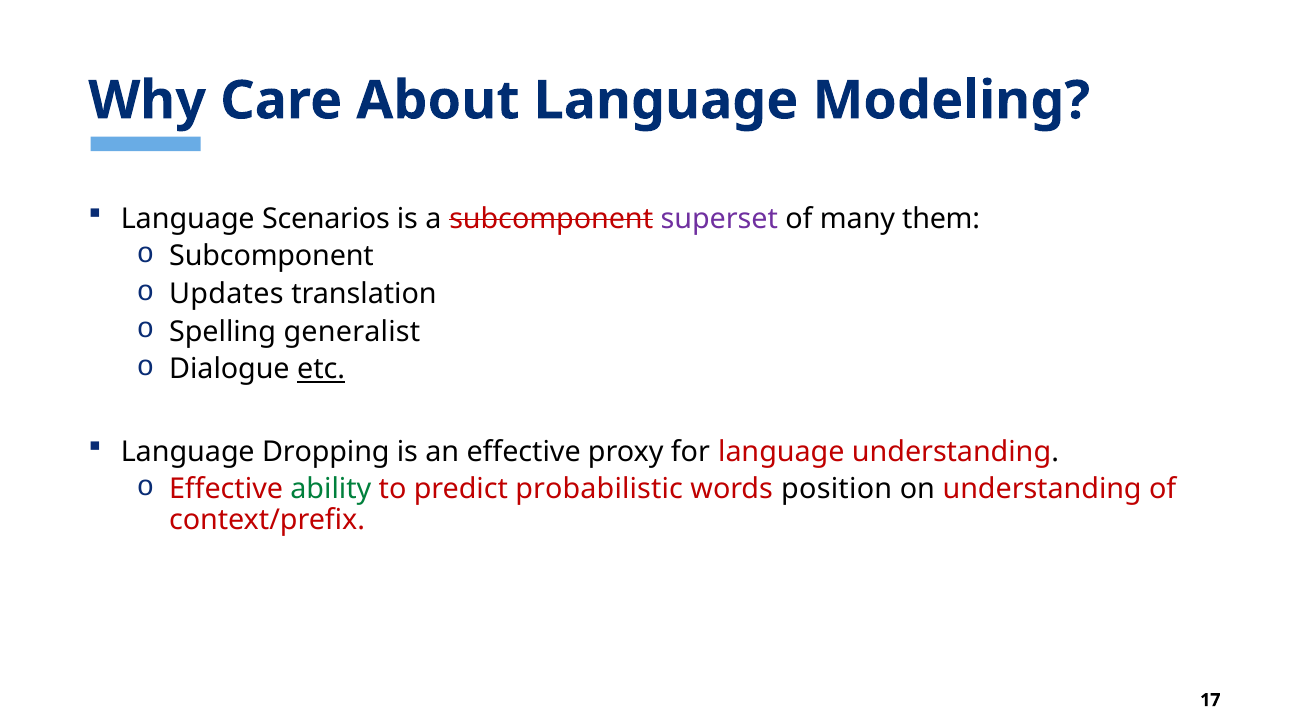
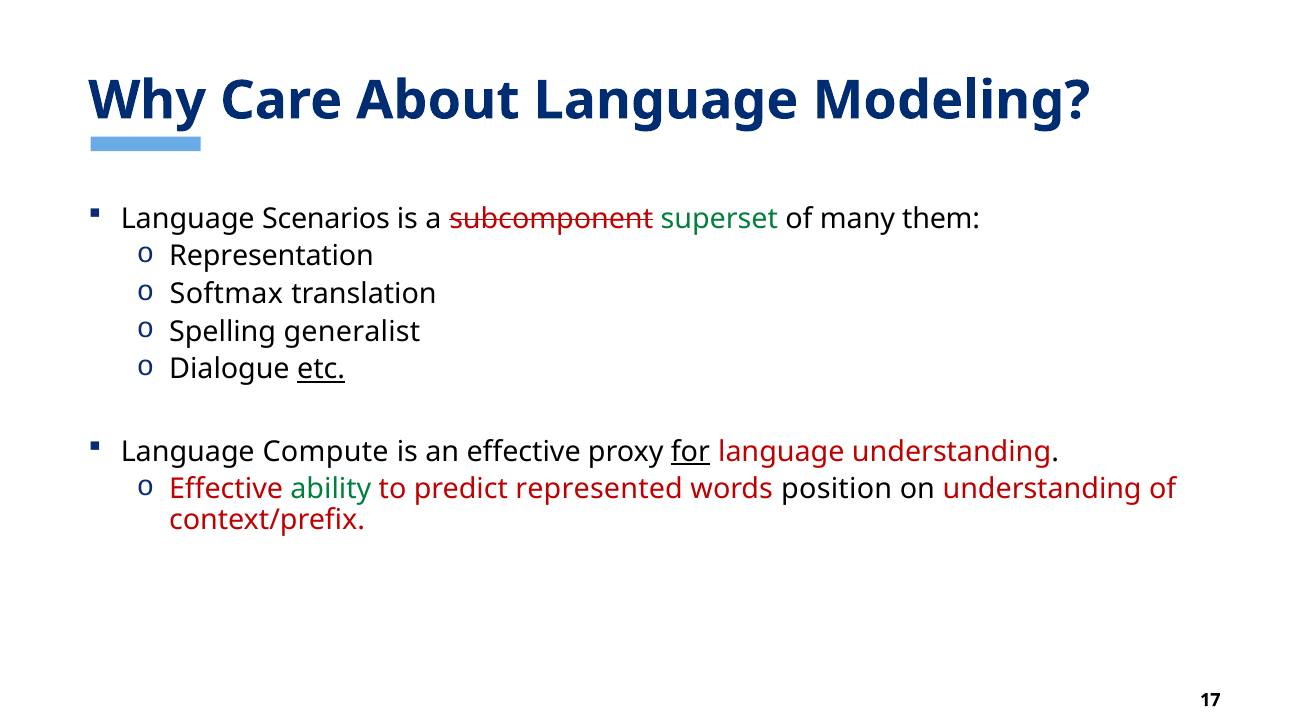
superset colour: purple -> green (719, 218)
Subcomponent: Subcomponent -> Representation (272, 256)
Updates: Updates -> Softmax (226, 294)
Dropping: Dropping -> Compute (326, 451)
for underline: none -> present (690, 451)
probabilistic: probabilistic -> represented (599, 489)
